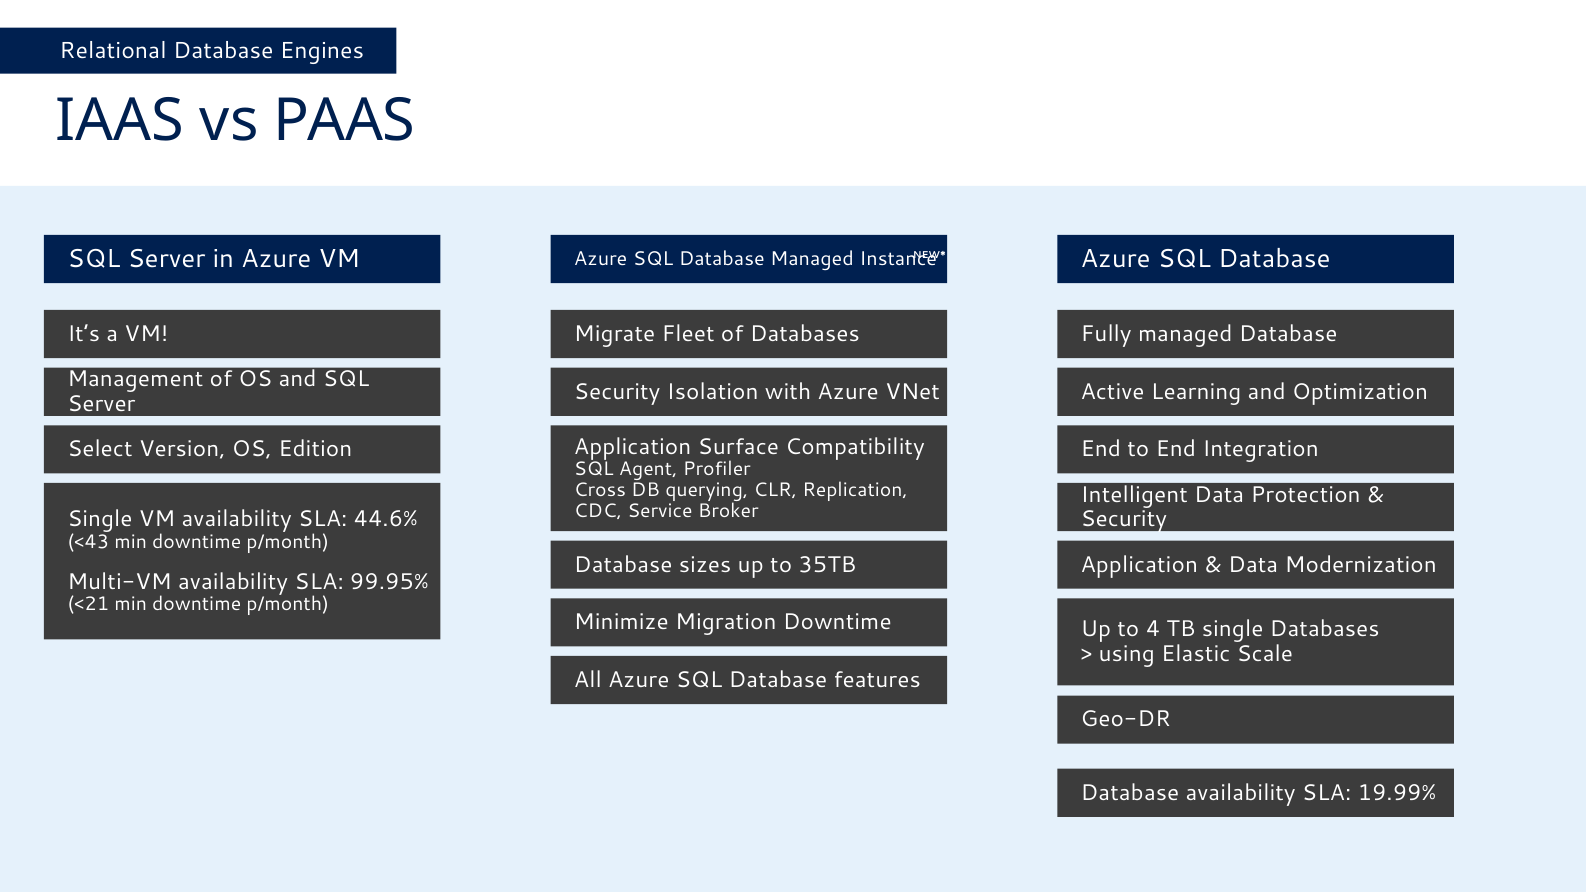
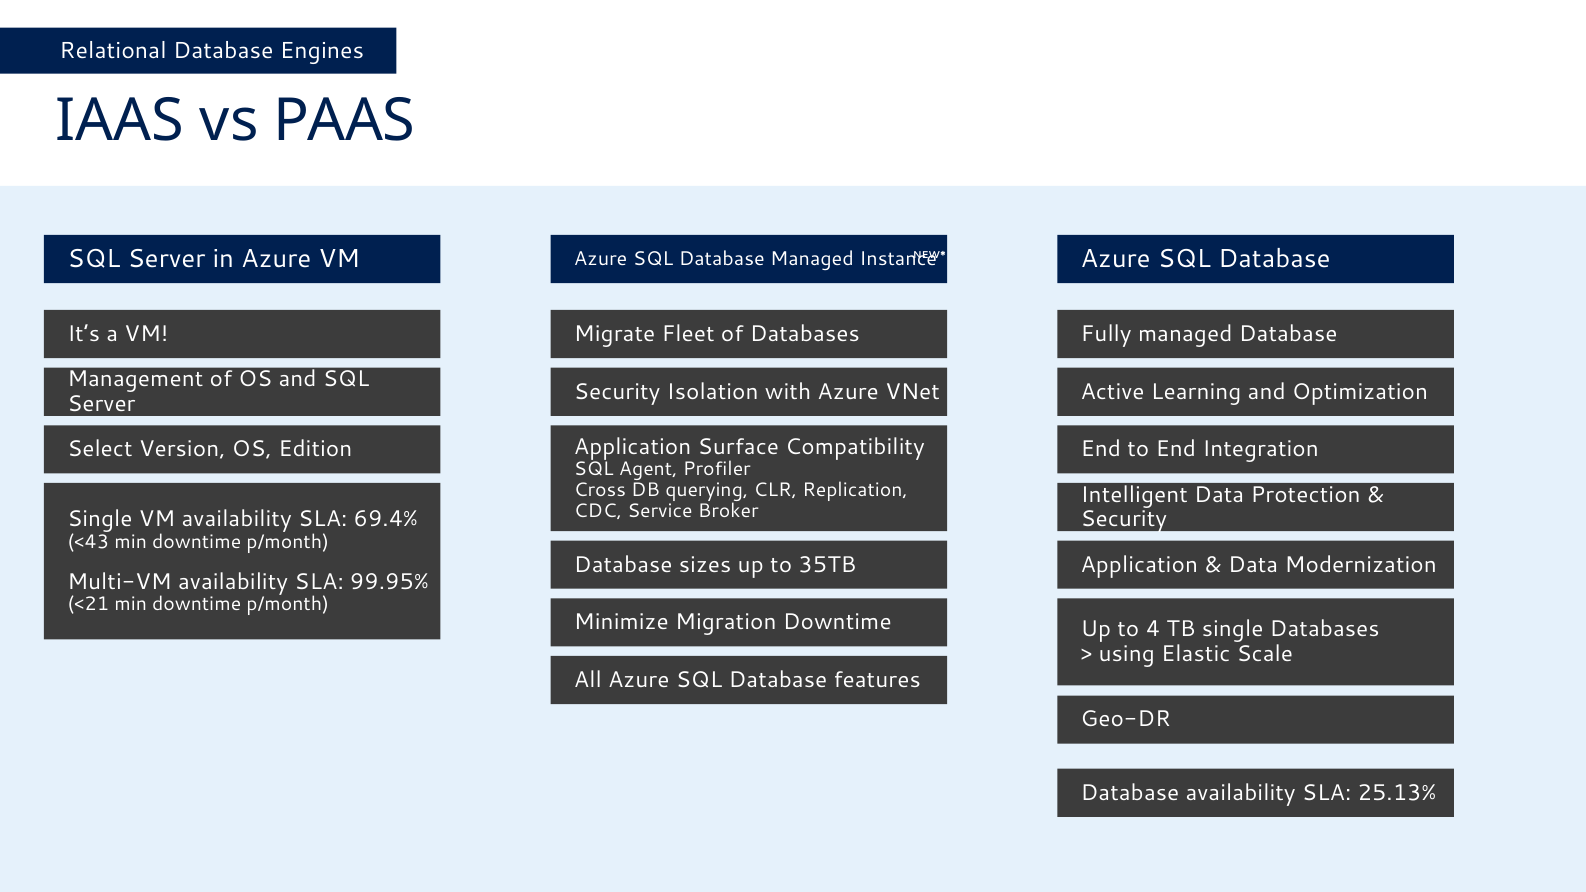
44.6%: 44.6% -> 69.4% (386, 520)
19.99%: 19.99% -> 25.13% (1397, 793)
